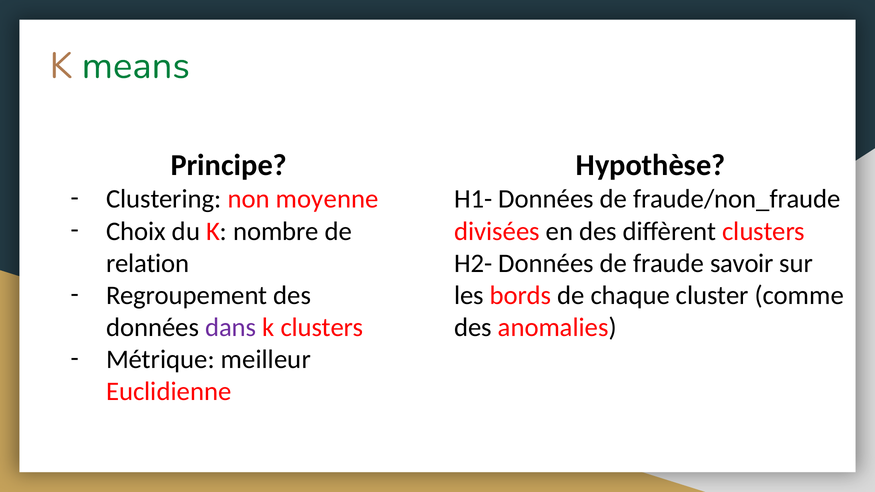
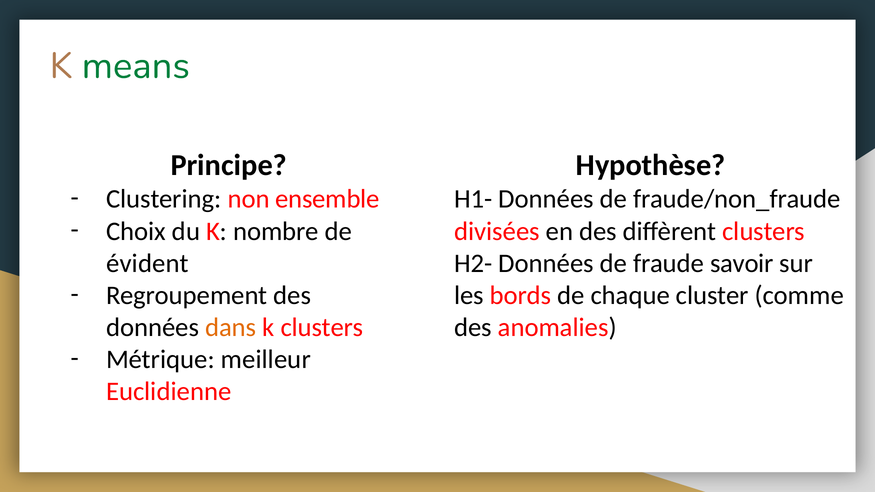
moyenne: moyenne -> ensemble (327, 199)
relation: relation -> évident (147, 263)
dans colour: purple -> orange (231, 328)
